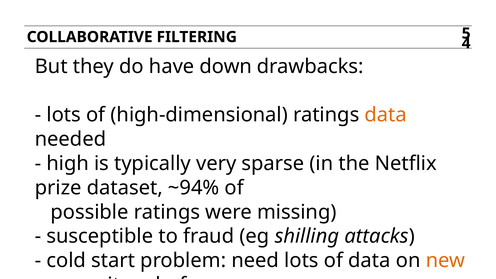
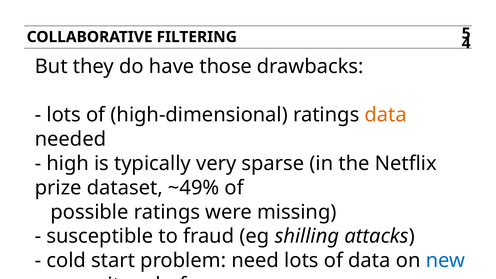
down: down -> those (226, 66)
~94%: ~94% -> ~49% (194, 187)
new colour: orange -> blue (445, 260)
